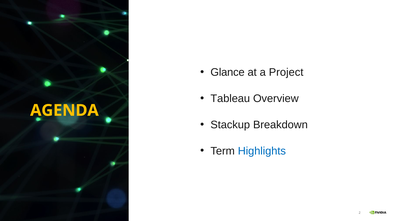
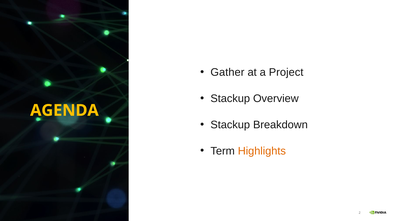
Glance: Glance -> Gather (227, 73)
Tableau: Tableau -> Stackup (230, 99)
Highlights colour: blue -> orange (262, 151)
